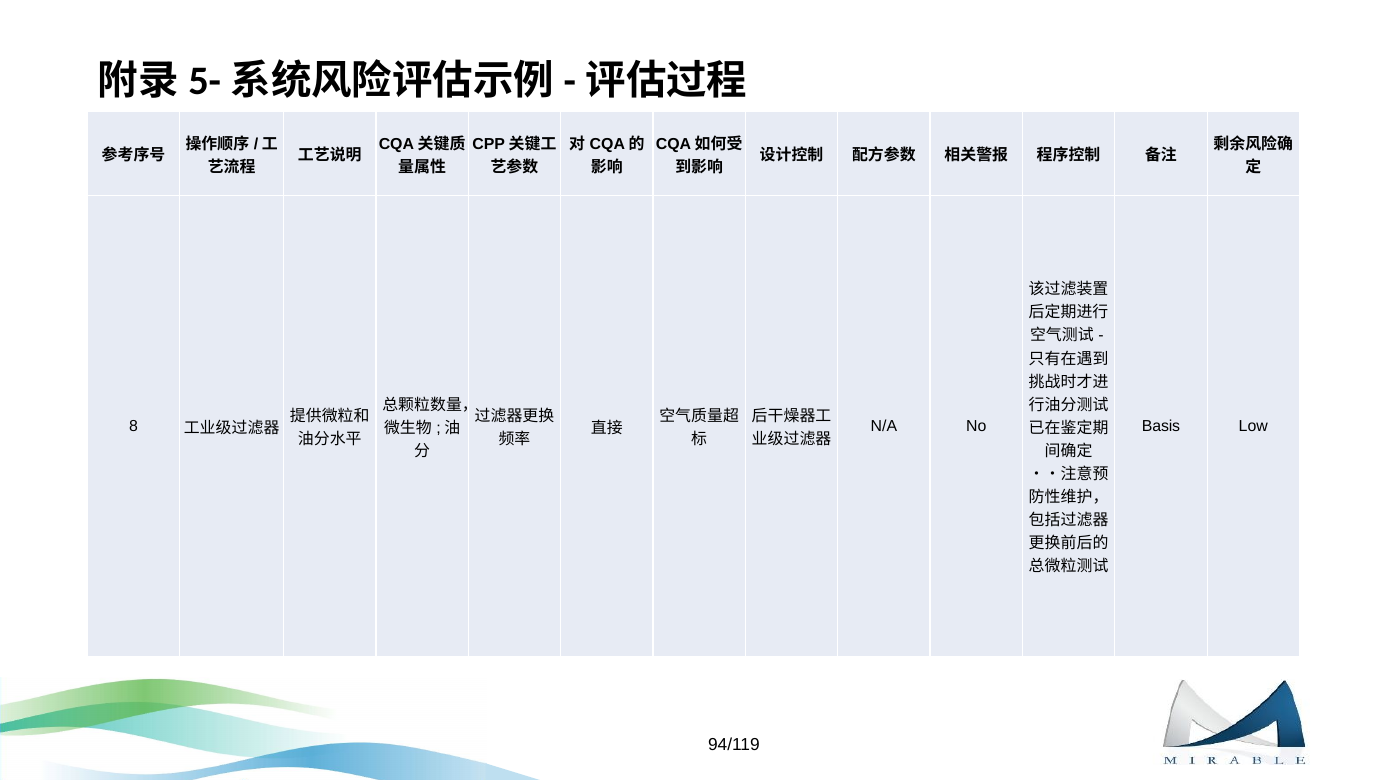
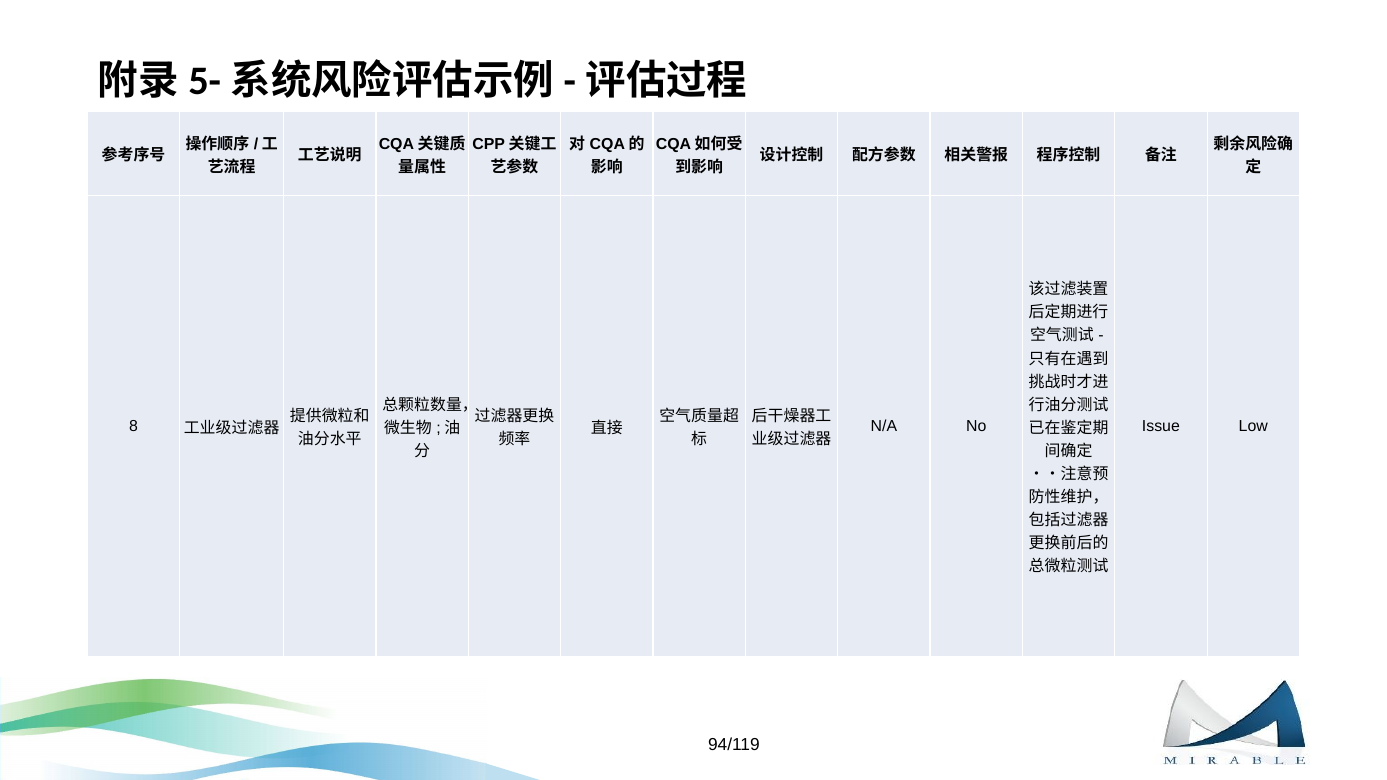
Basis: Basis -> Issue (1161, 427)
